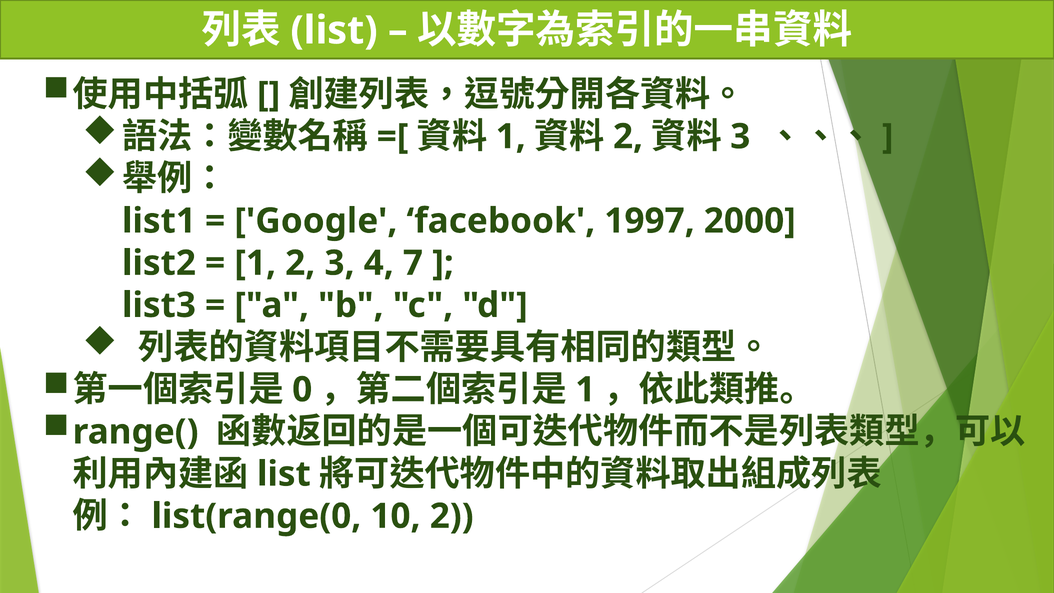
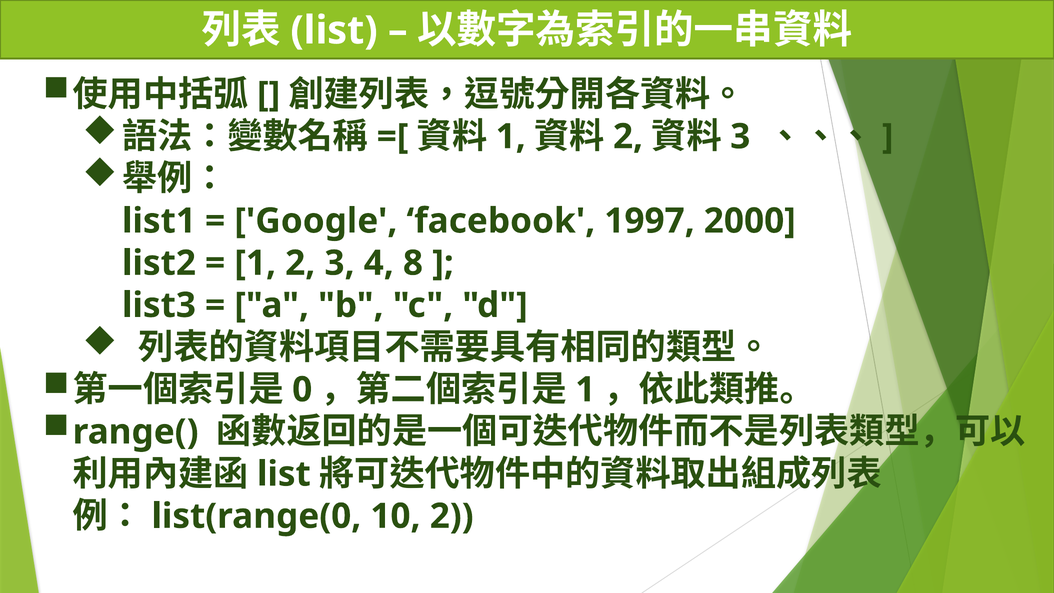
7: 7 -> 8 (413, 263)
